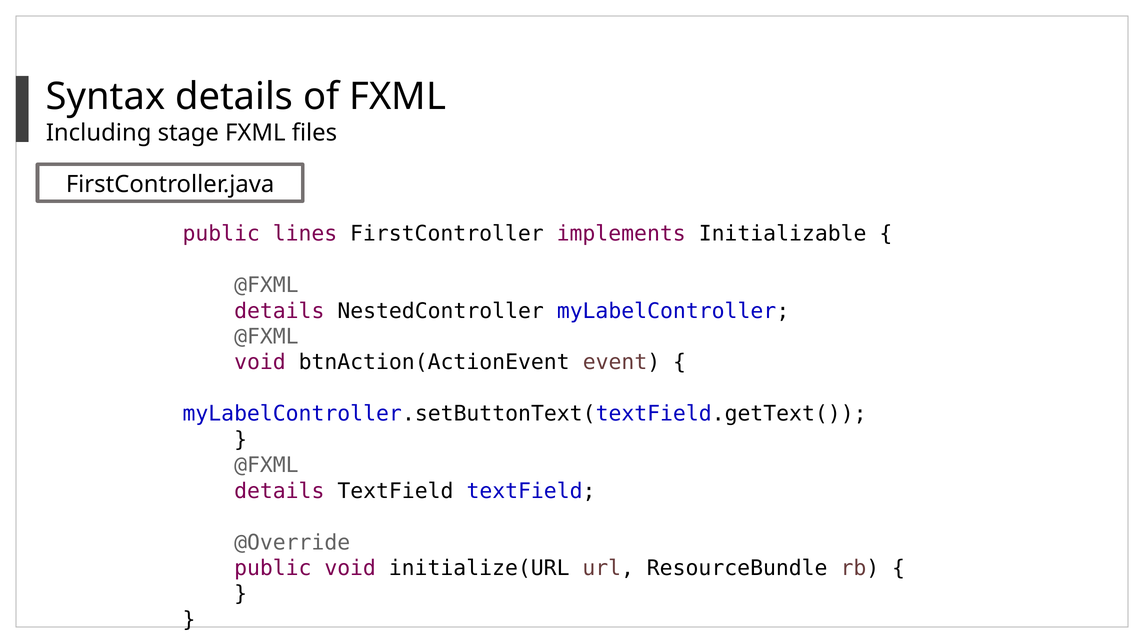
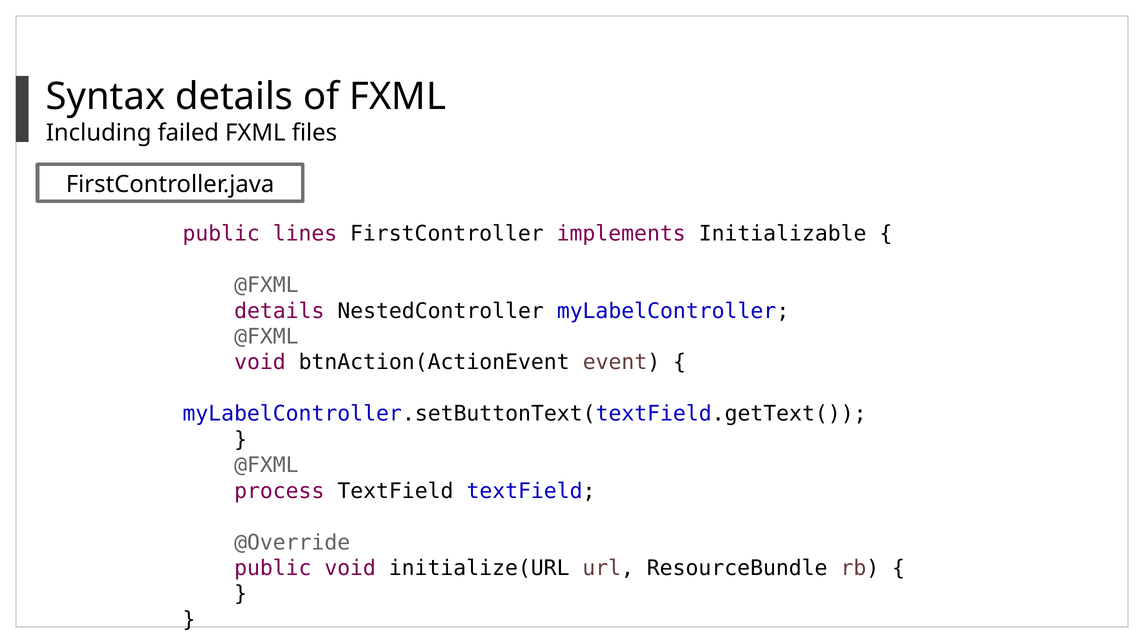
stage: stage -> failed (188, 133)
details: details -> process (279, 491)
